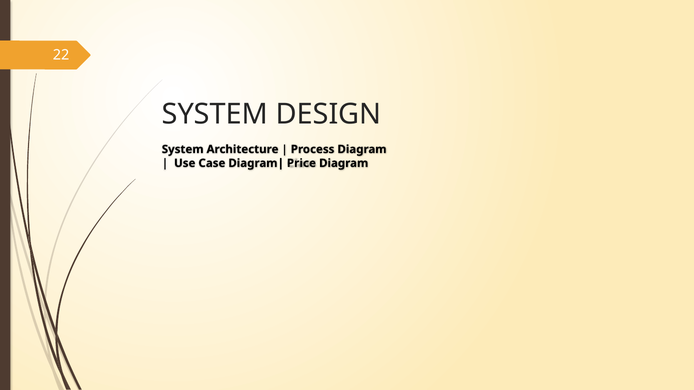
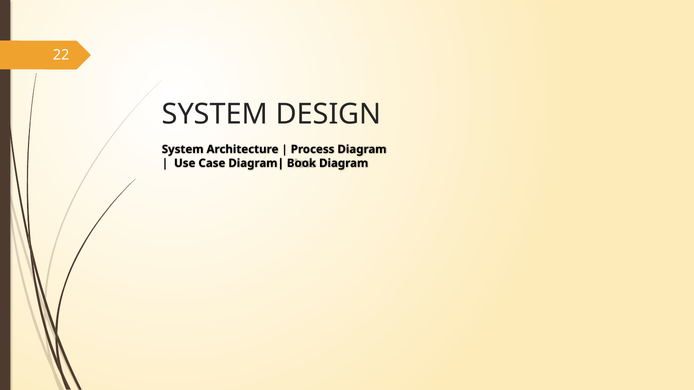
Price: Price -> Book (301, 163)
